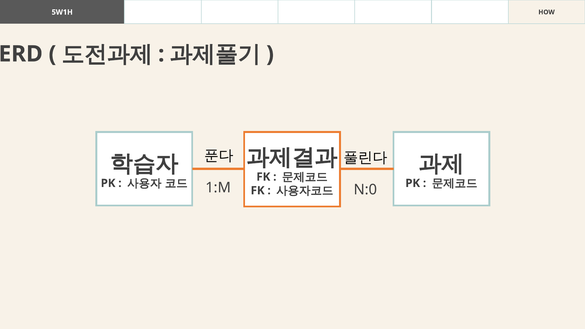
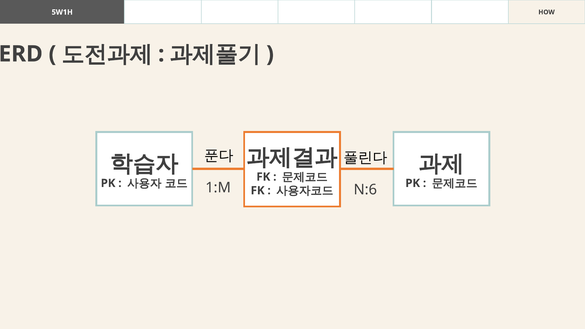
N:0: N:0 -> N:6 (365, 190)
